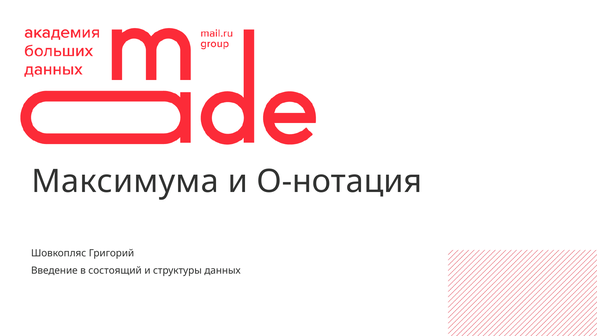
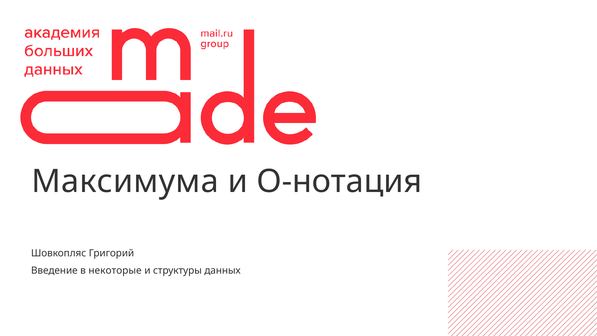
состоящий: состоящий -> некоторые (115, 270)
